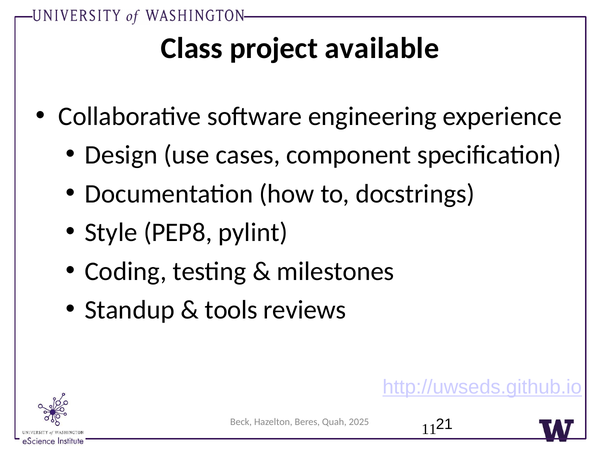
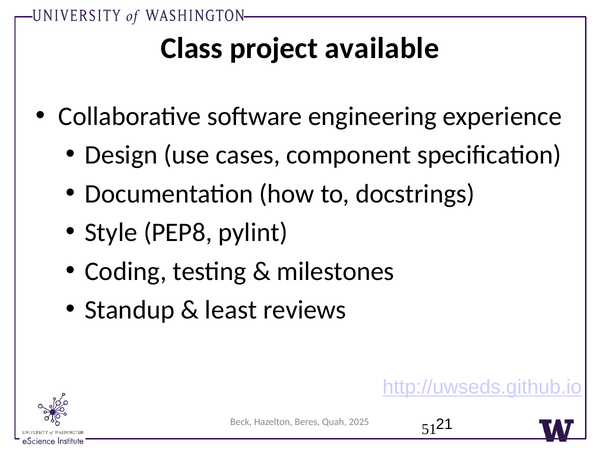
tools: tools -> least (231, 310)
11: 11 -> 51 (429, 429)
